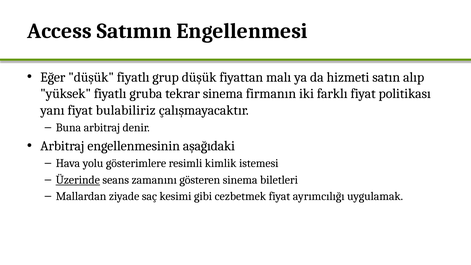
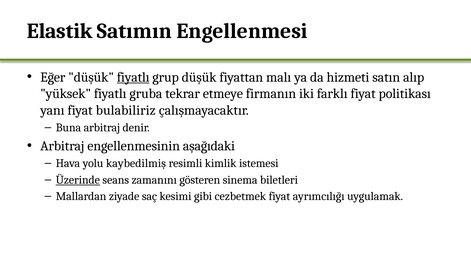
Access: Access -> Elastik (60, 31)
fiyatlı underline: none -> present (133, 77)
tekrar sinema: sinema -> etmeye (223, 94)
gösterimlere: gösterimlere -> kaybedilmiş (136, 163)
